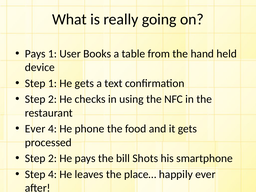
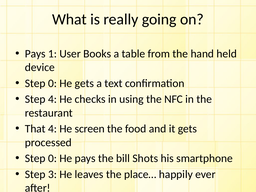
1: 1 -> 0 (52, 83)
2: 2 -> 4 (52, 99)
Ever: Ever -> That (35, 129)
phone: phone -> screen (90, 129)
2: 2 -> 0 (52, 158)
Step 4: 4 -> 3 (52, 174)
